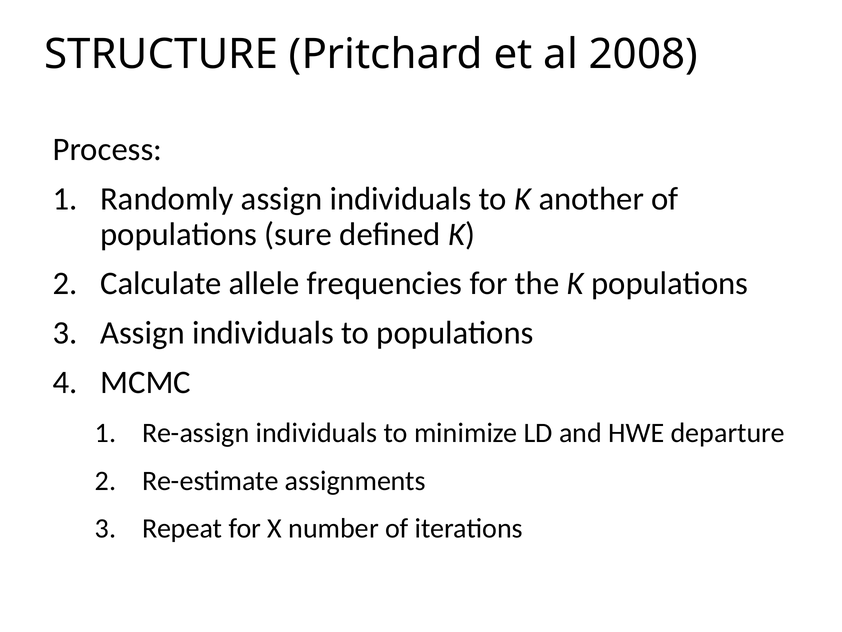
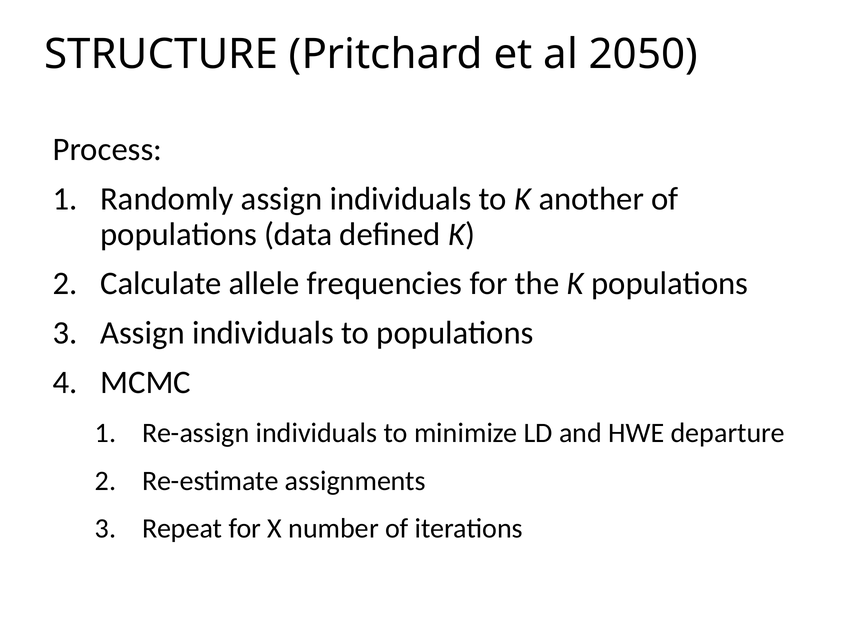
2008: 2008 -> 2050 (643, 54)
sure: sure -> data (298, 234)
